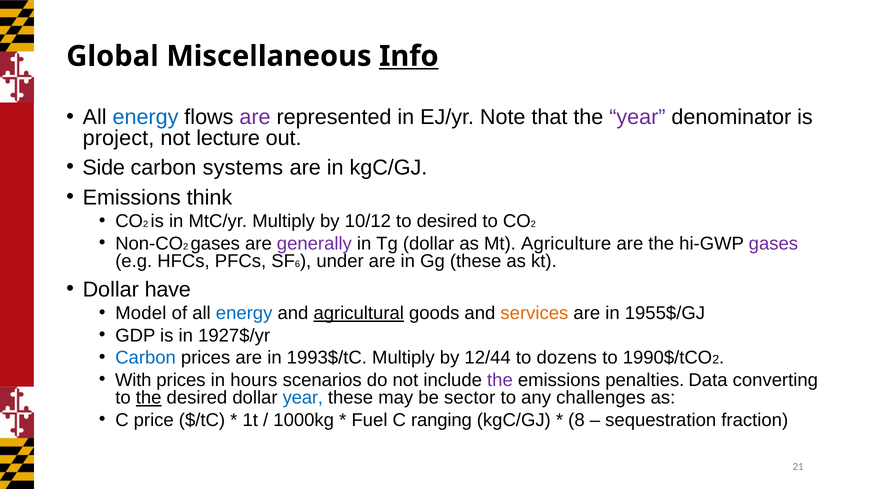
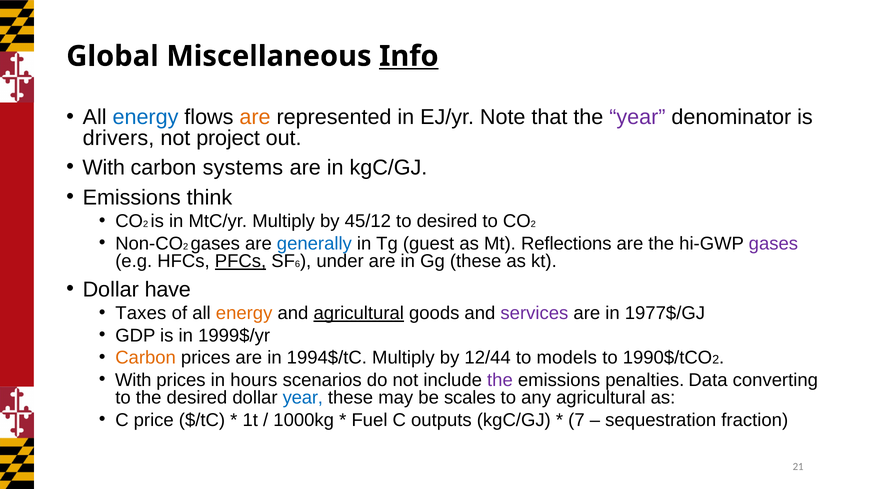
are colour: purple -> orange (255, 117)
project: project -> drivers (118, 138)
lecture: lecture -> project (228, 138)
Side: Side -> With (104, 168)
10/12: 10/12 -> 45/12 (368, 221)
generally colour: purple -> blue (314, 244)
Tg dollar: dollar -> guest (429, 244)
Agriculture: Agriculture -> Reflections (566, 244)
PFCs underline: none -> present (241, 261)
Model: Model -> Taxes (141, 314)
energy colour: blue -> orange (244, 314)
services colour: orange -> purple (534, 314)
1955$/GJ: 1955$/GJ -> 1977$/GJ (665, 314)
1927$/yr: 1927$/yr -> 1999$/yr (234, 336)
Carbon colour: blue -> orange (146, 358)
1993$/tC: 1993$/tC -> 1994$/tC (327, 358)
dozens: dozens -> models (567, 358)
the underline: present -> none (149, 398)
sector: sector -> scales (470, 398)
any challenges: challenges -> agricultural (601, 398)
ranging: ranging -> outputs (441, 420)
8: 8 -> 7 (576, 420)
